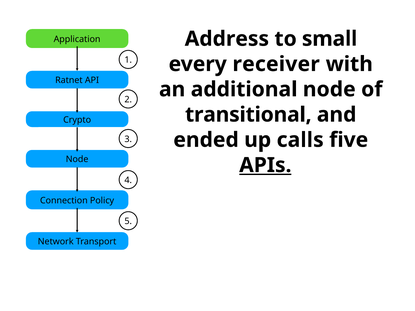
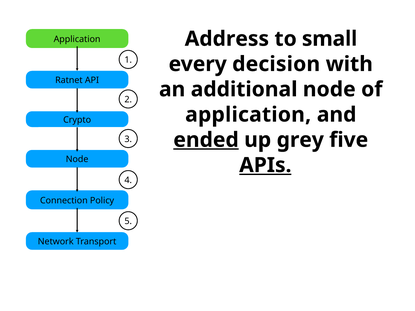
receiver: receiver -> decision (276, 64)
transitional: transitional -> application (248, 115)
ended underline: none -> present (206, 140)
calls: calls -> grey (300, 140)
